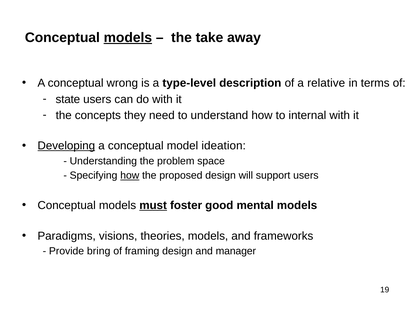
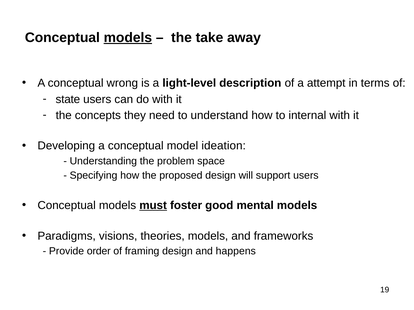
type-level: type-level -> light-level (189, 83)
relative: relative -> attempt (326, 83)
Developing underline: present -> none (66, 146)
how underline: present -> none (130, 176)
bring: bring -> order (99, 251)
manager: manager -> happens (236, 251)
